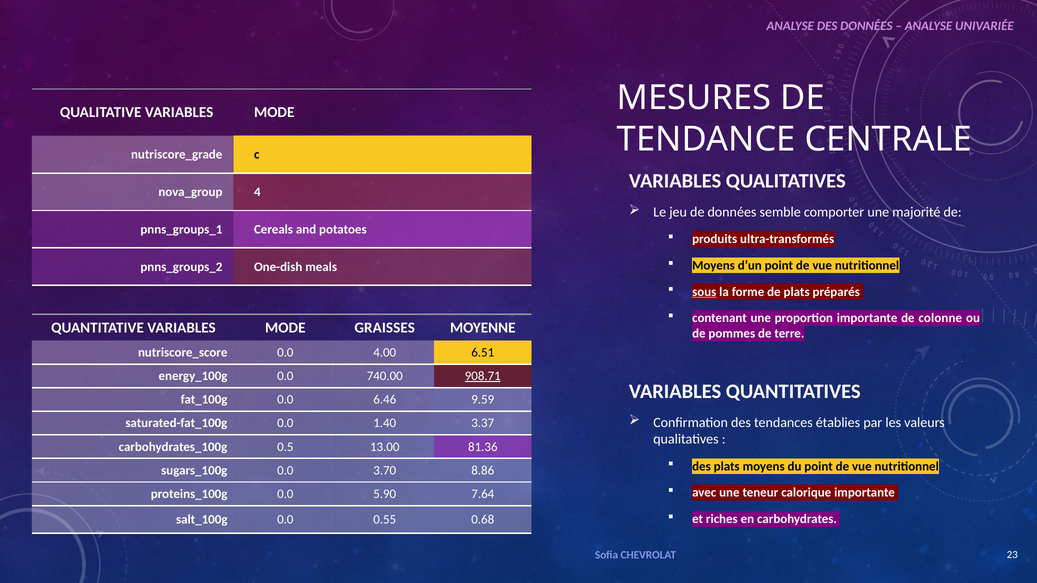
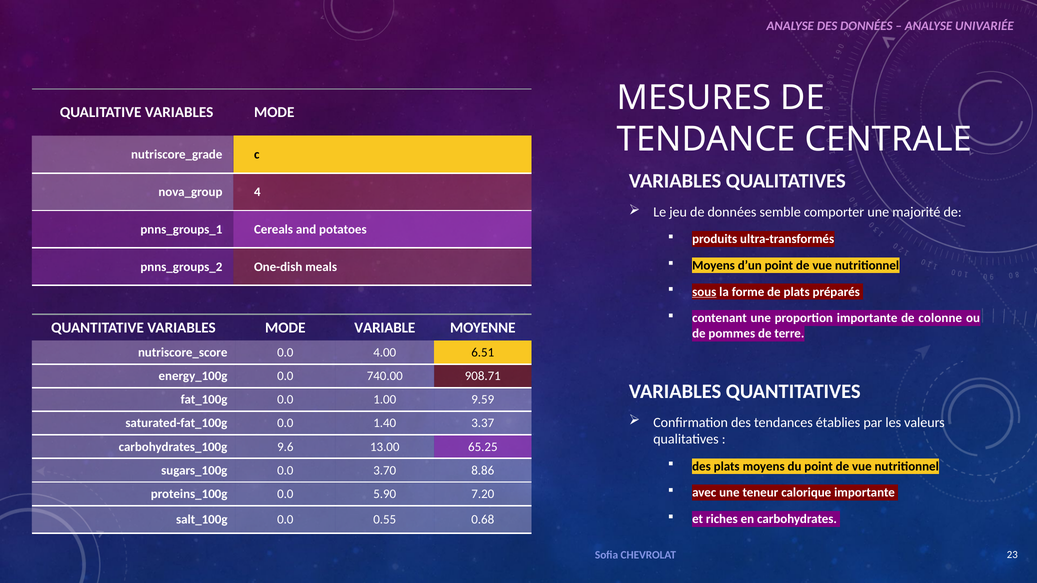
GRAISSES: GRAISSES -> VARIABLE (385, 328)
908.71 underline: present -> none (483, 376)
6.46: 6.46 -> 1.00 (385, 400)
0.5: 0.5 -> 9.6 (285, 447)
81.36: 81.36 -> 65.25 (483, 447)
7.64: 7.64 -> 7.20 (483, 494)
